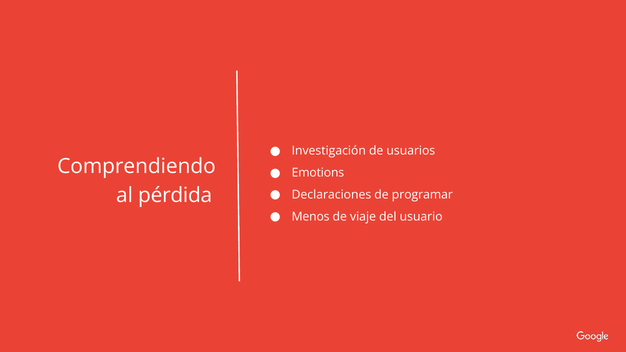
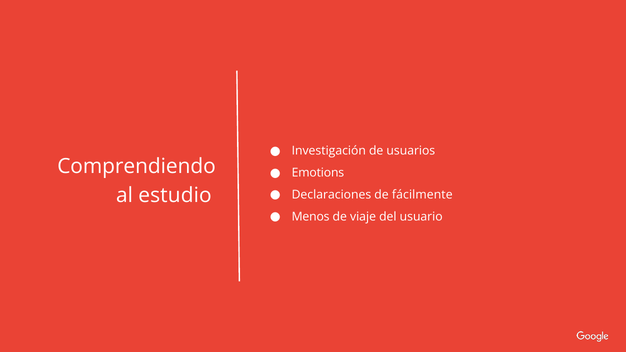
pérdida: pérdida -> estudio (175, 195)
programar: programar -> fácilmente (422, 195)
